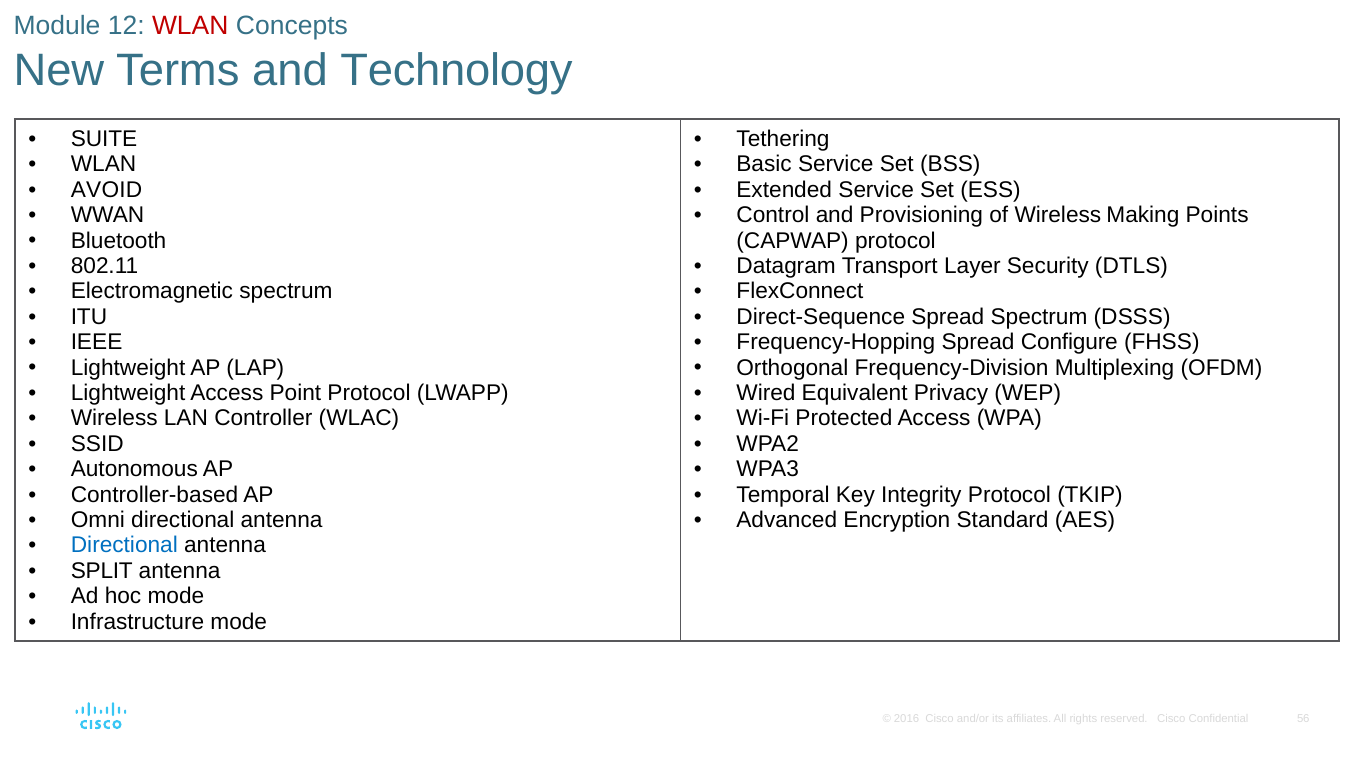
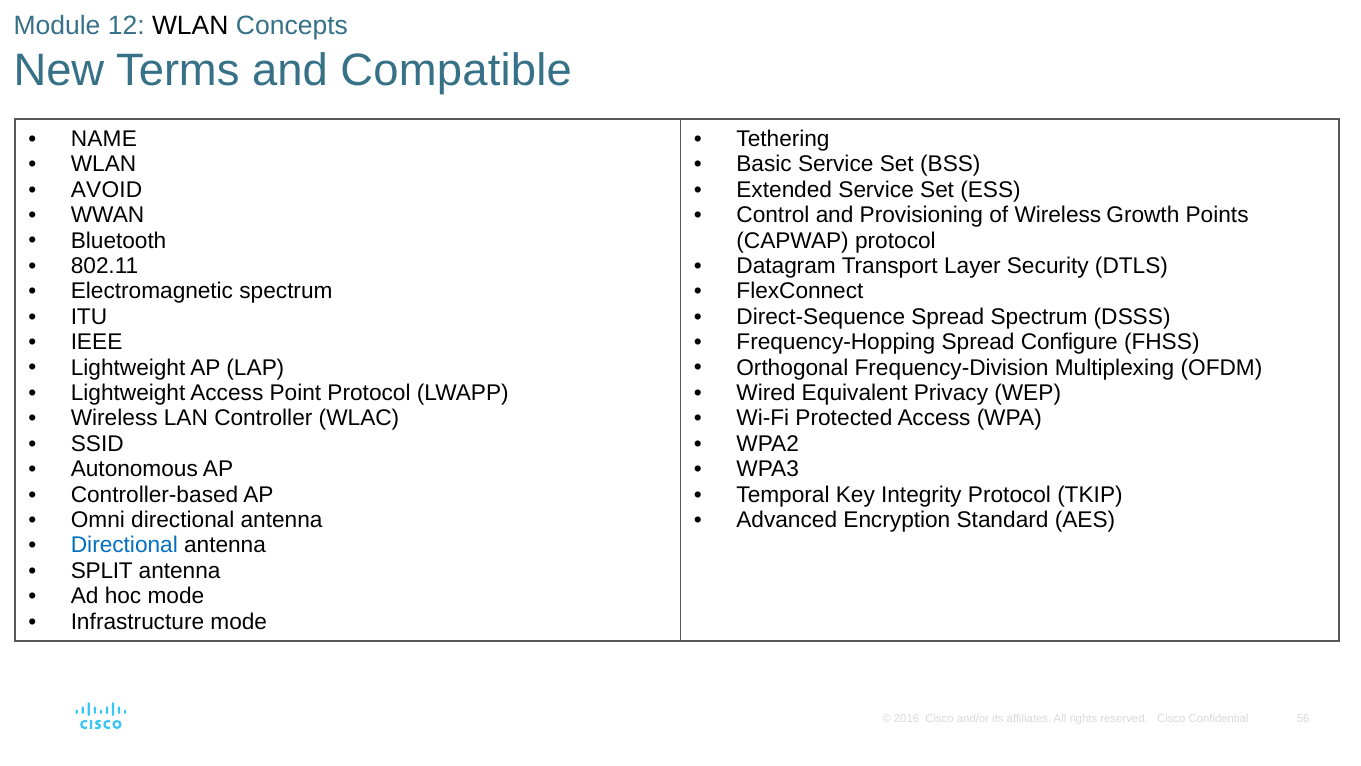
WLAN colour: red -> black (190, 26)
Technology: Technology -> Compatible (456, 71)
SUITE: SUITE -> NAME (104, 139)
Making: Making -> Growth (1143, 215)
